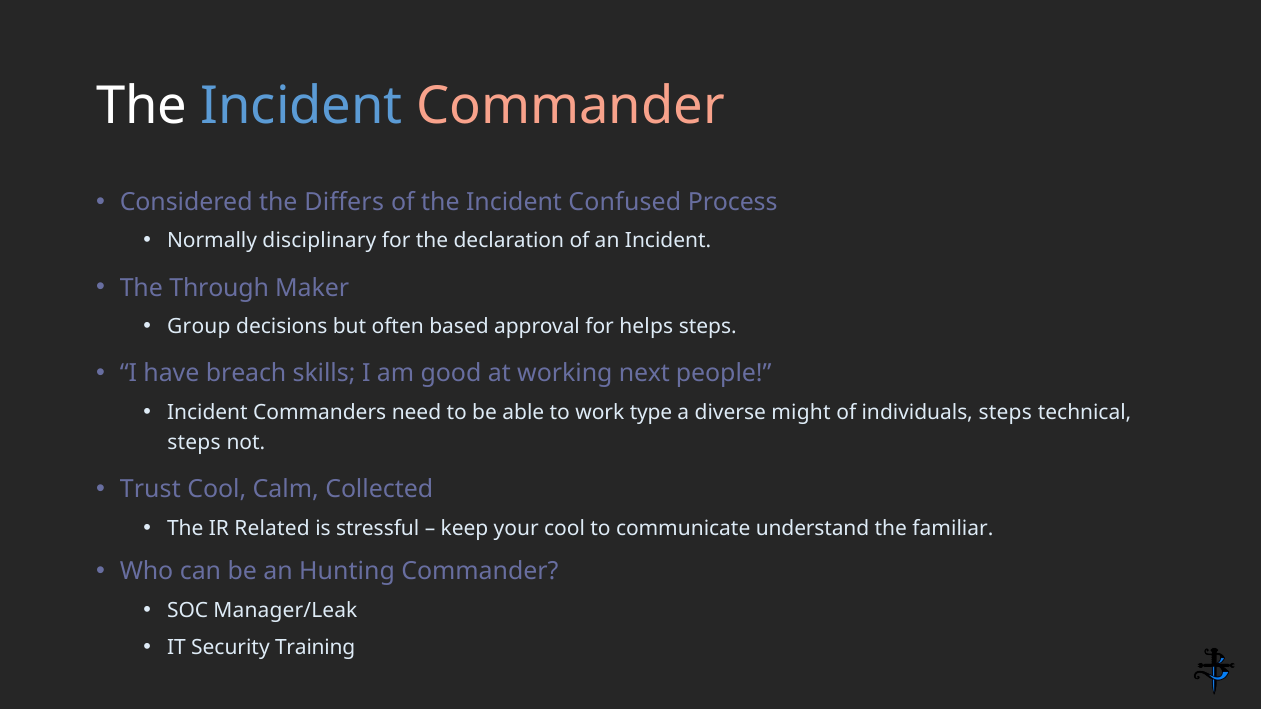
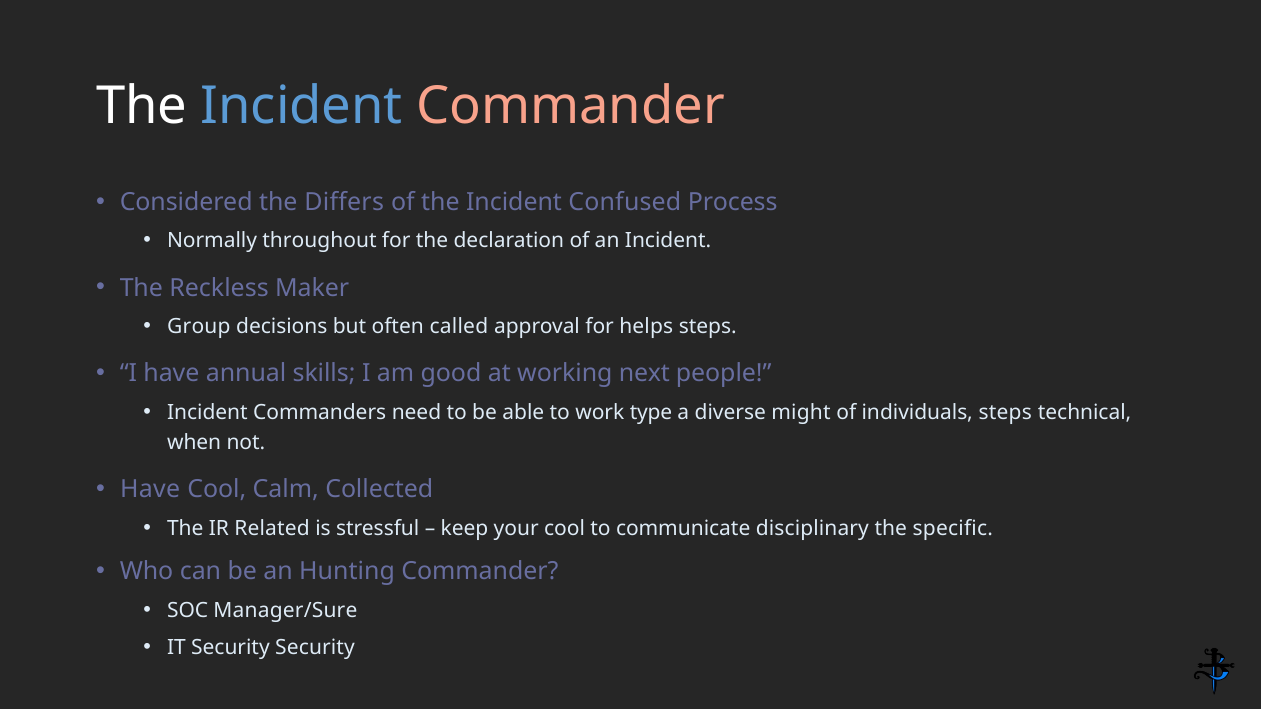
disciplinary: disciplinary -> throughout (319, 241)
Through: Through -> Reckless (219, 288)
based: based -> called (459, 327)
breach: breach -> annual (246, 374)
steps: steps -> when (194, 443)
Trust: Trust -> Have (150, 490)
understand: understand -> disciplinary (812, 529)
familiar: familiar -> specific (953, 529)
Manager/Leak: Manager/Leak -> Manager/Sure (285, 611)
Security Training: Training -> Security (315, 648)
